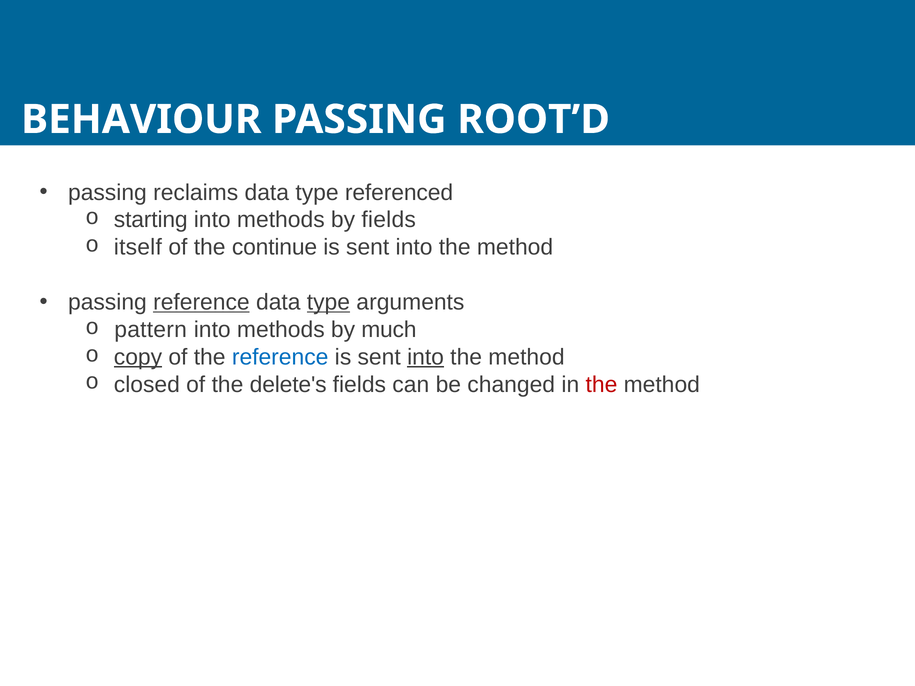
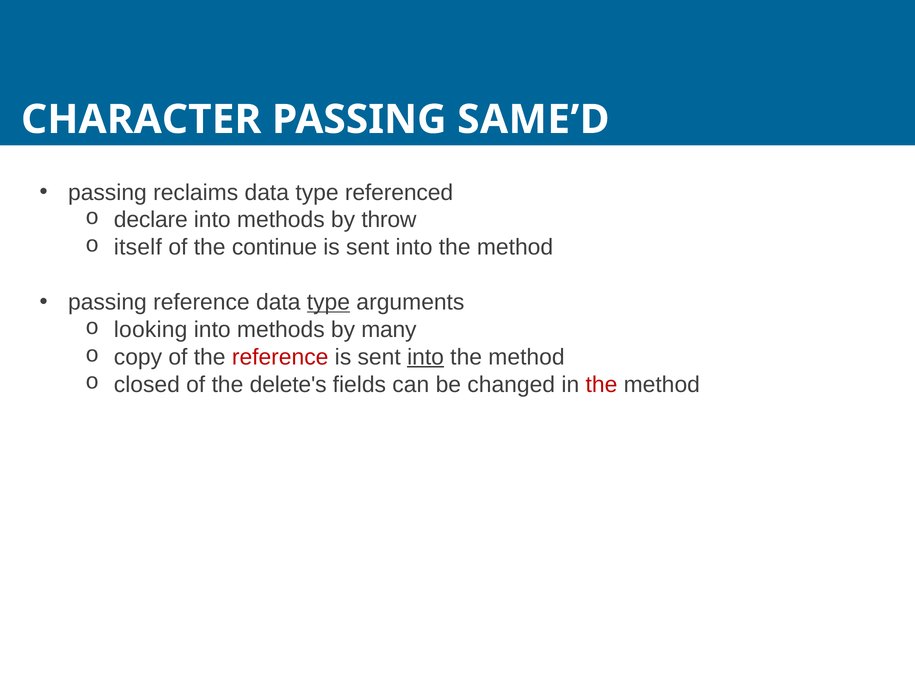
BEHAVIOUR: BEHAVIOUR -> CHARACTER (141, 120)
ROOT’D: ROOT’D -> SAME’D (533, 120)
starting: starting -> declare (151, 220)
by fields: fields -> throw (389, 220)
reference underline: present -> none (201, 302)
pattern: pattern -> looking (151, 330)
much: much -> many (389, 330)
copy underline: present -> none (138, 357)
reference colour: blue -> red (280, 357)
